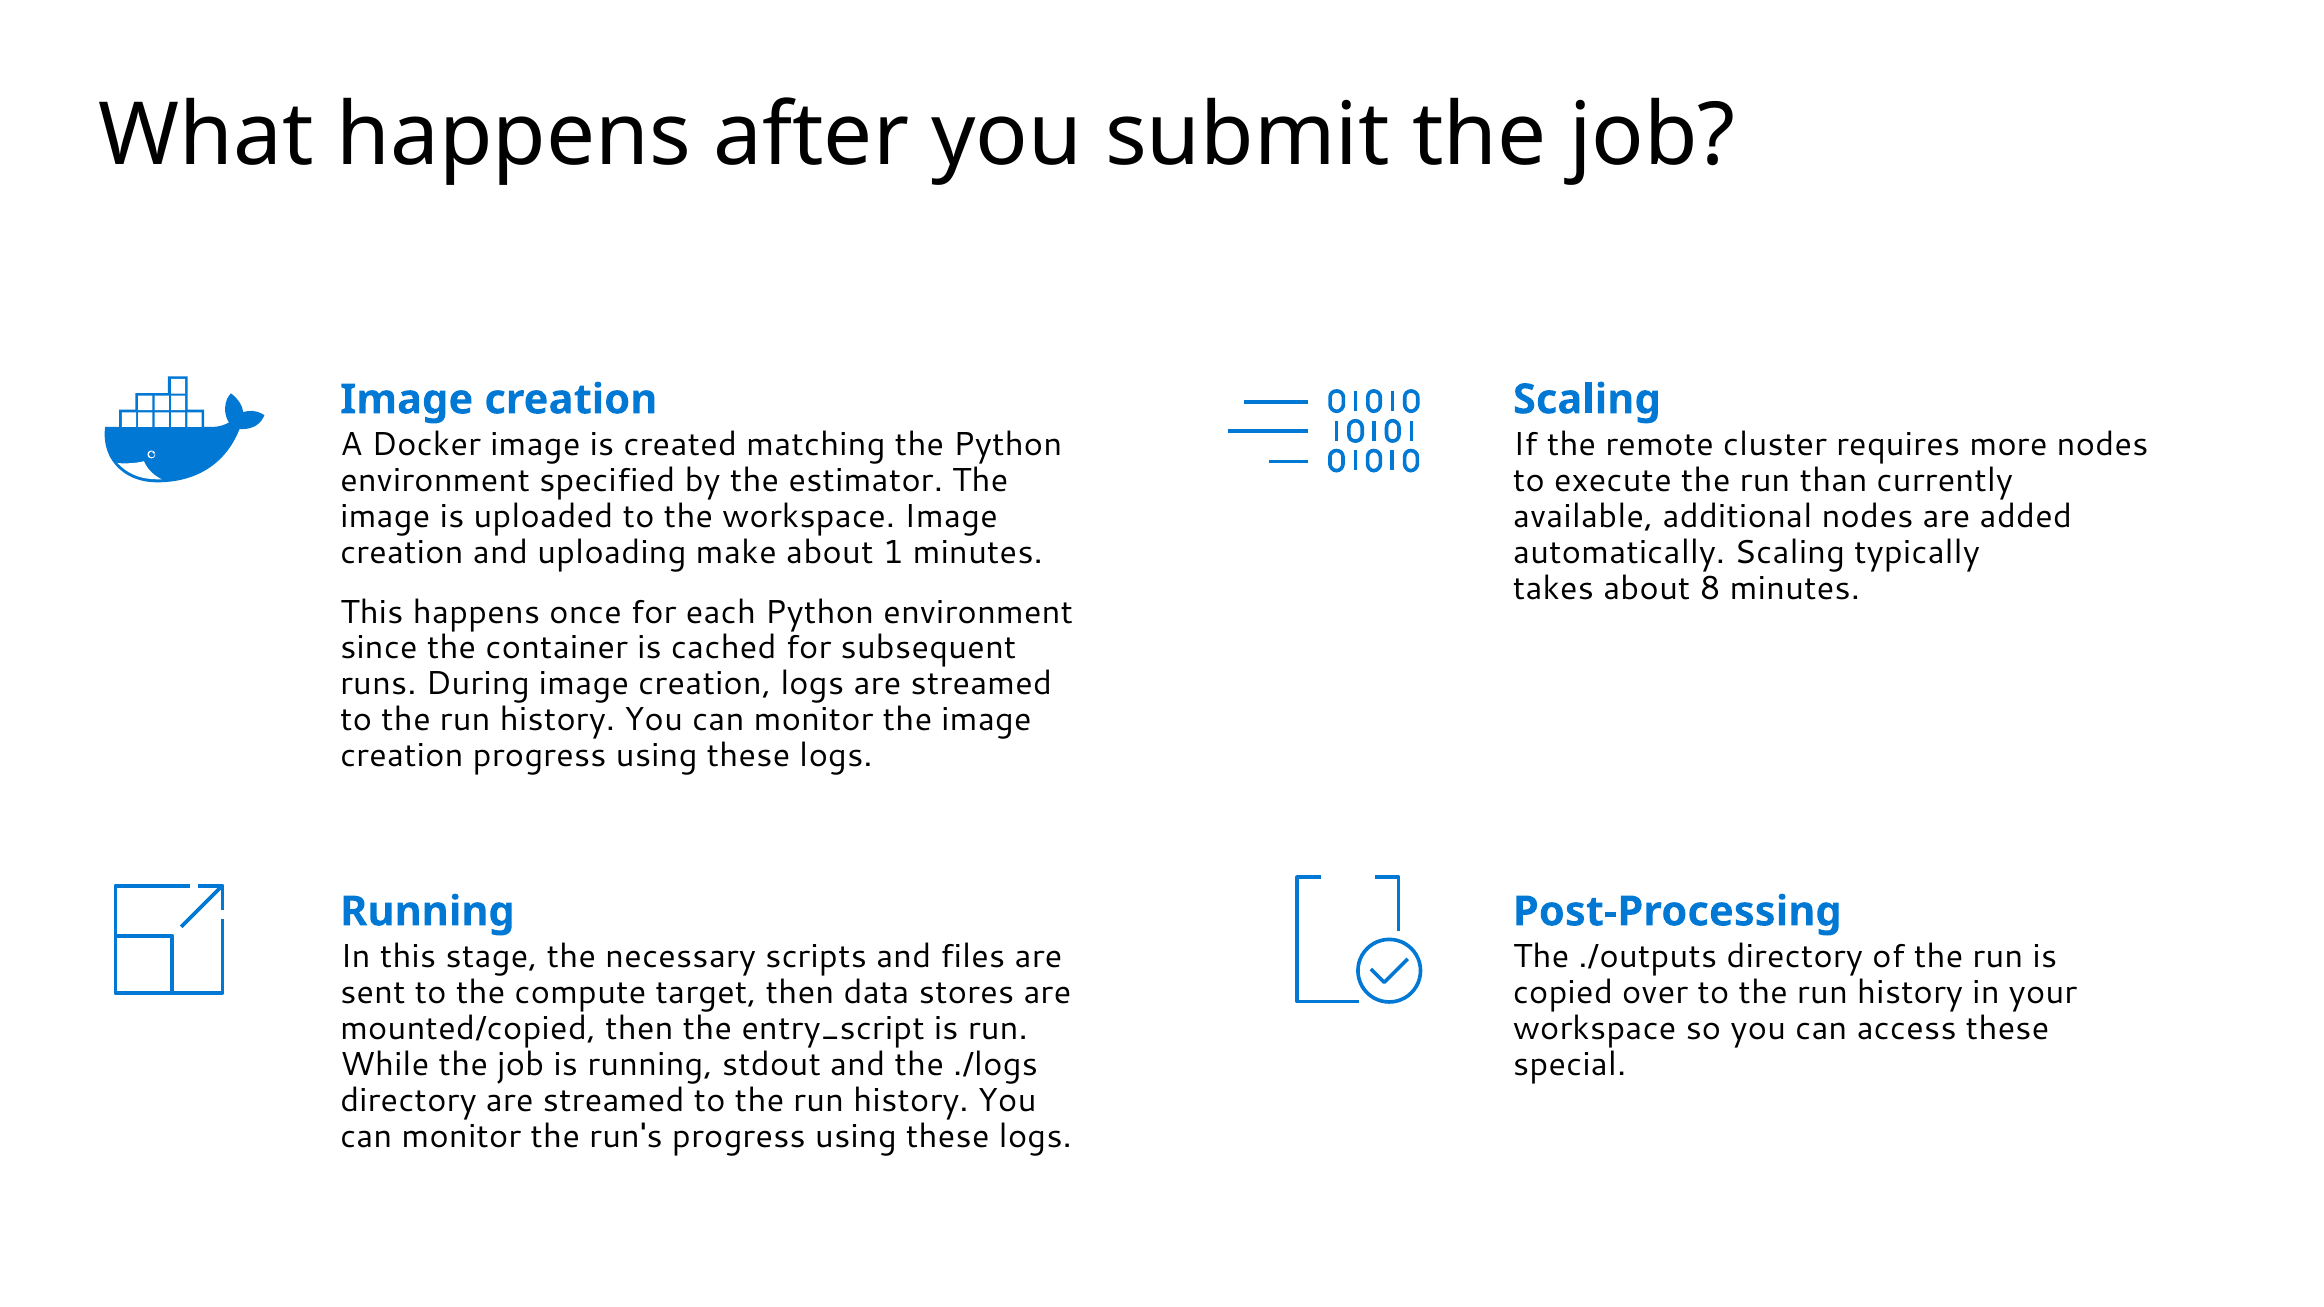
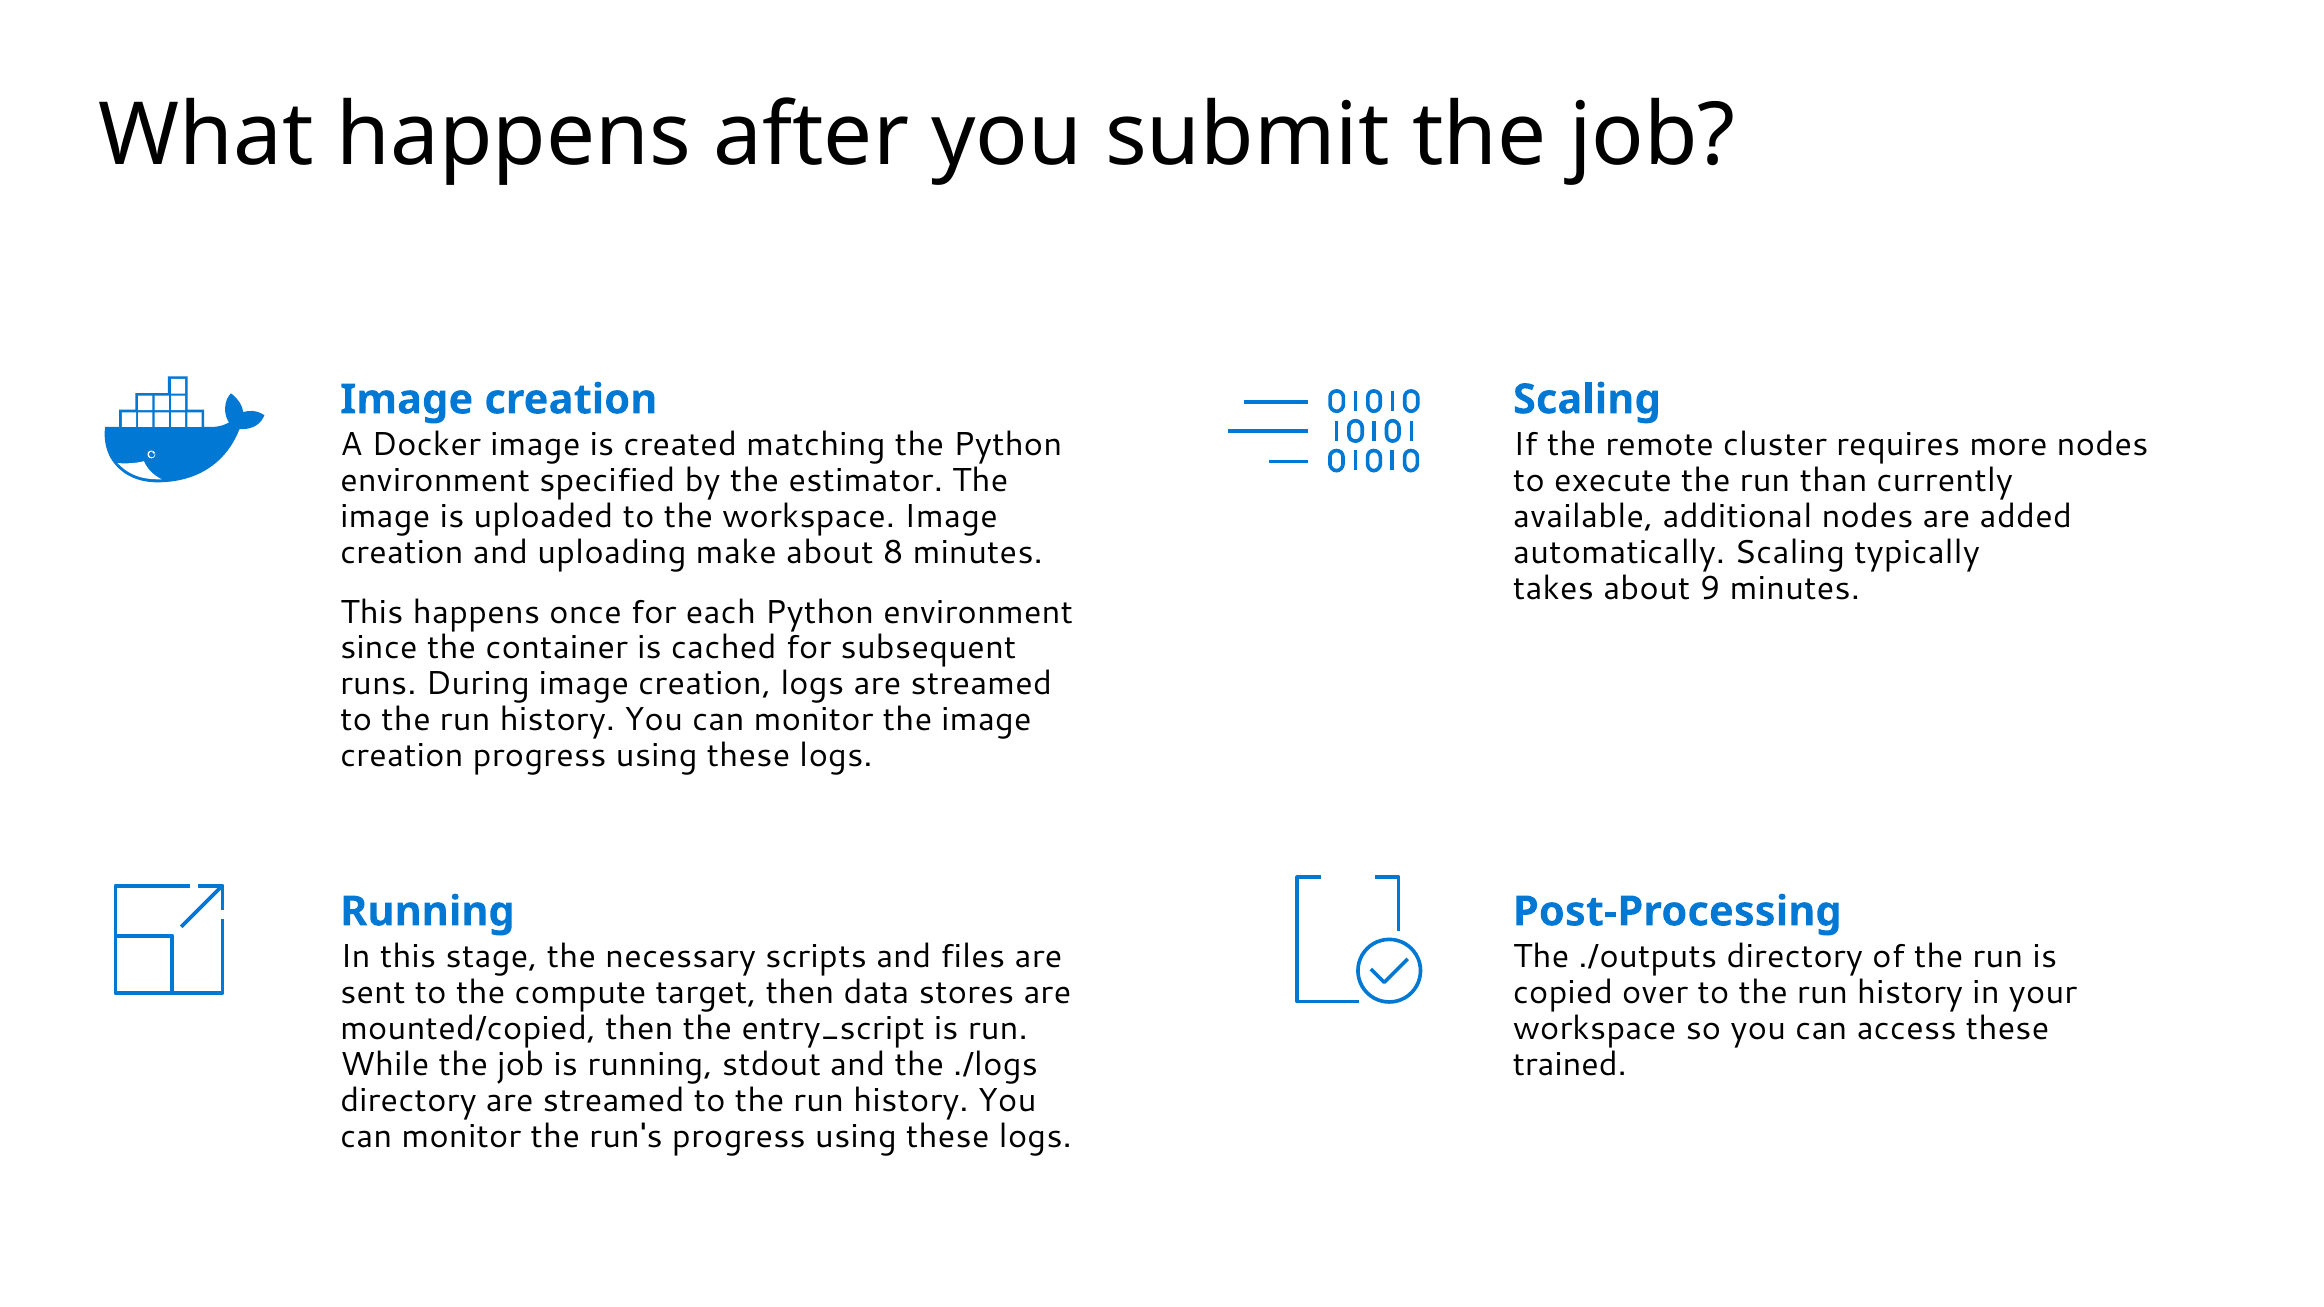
1: 1 -> 8 (893, 553)
8: 8 -> 9 (1710, 588)
special: special -> trained (1570, 1065)
